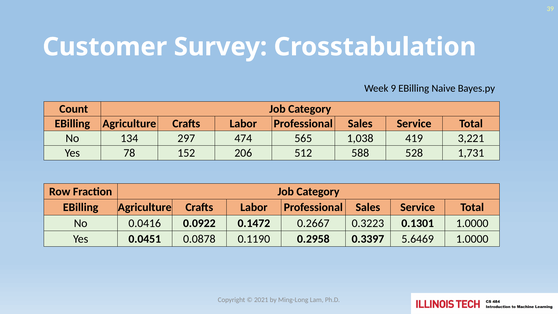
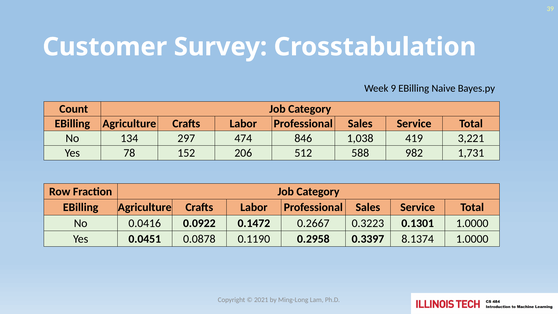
565: 565 -> 846 (303, 138)
528: 528 -> 982 (414, 153)
5.6469: 5.6469 -> 8.1374 (418, 239)
